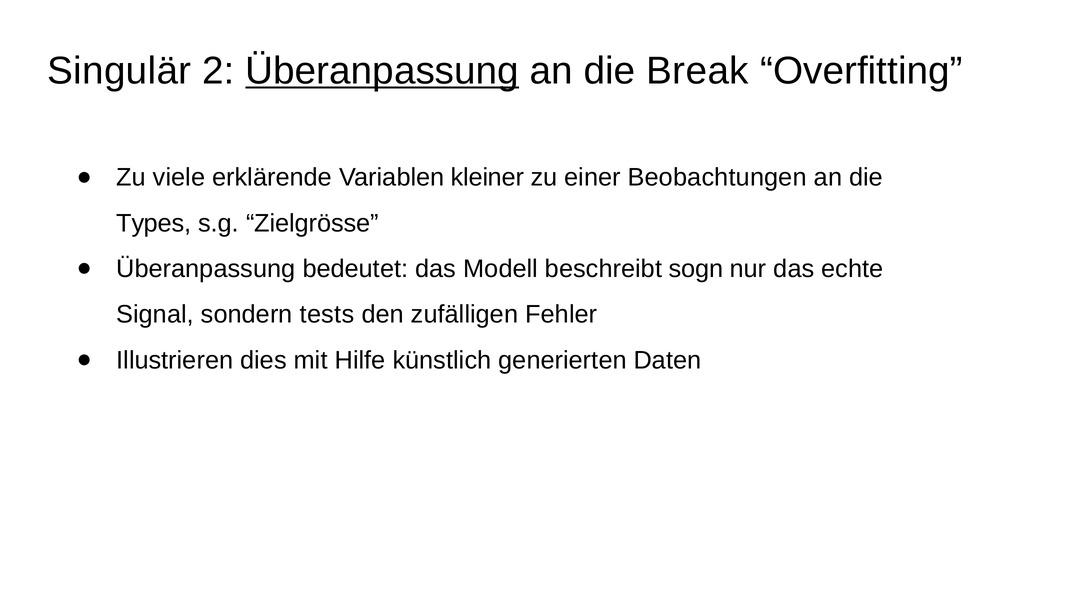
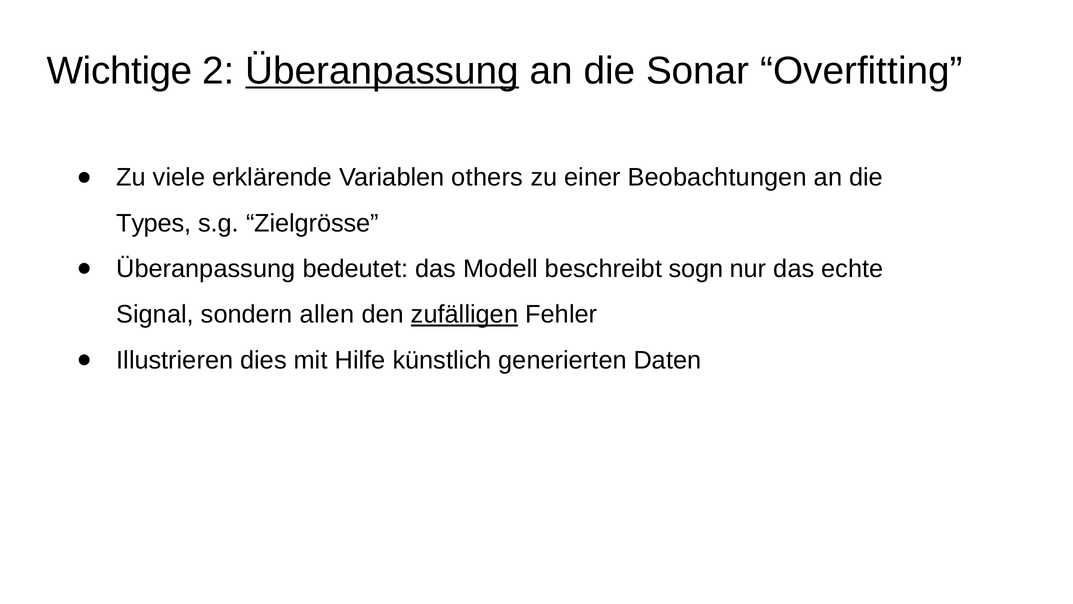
Singulär: Singulär -> Wichtige (120, 71)
Break: Break -> Sonar (698, 71)
kleiner: kleiner -> others (487, 177)
tests: tests -> allen (327, 314)
zufälligen underline: none -> present (465, 314)
